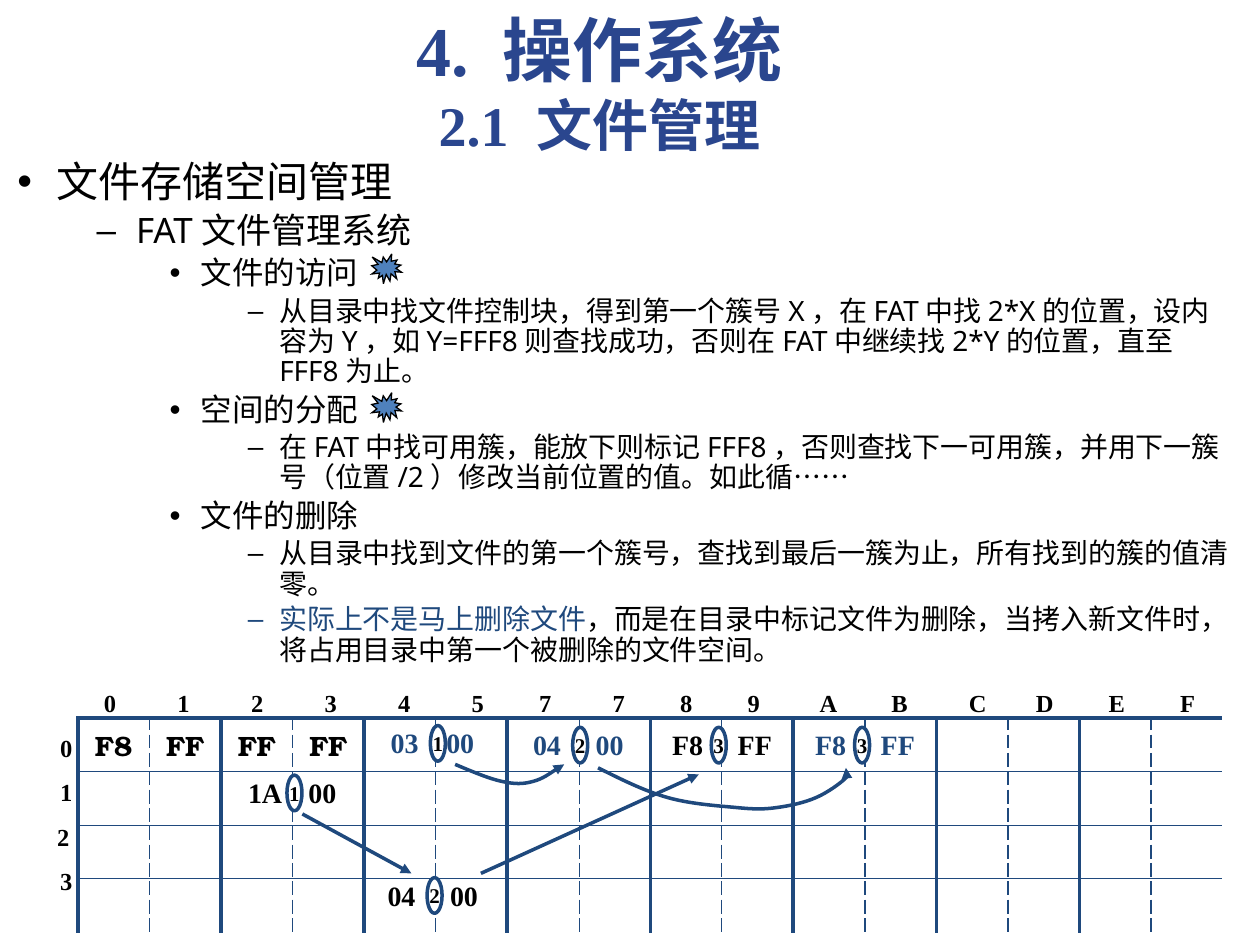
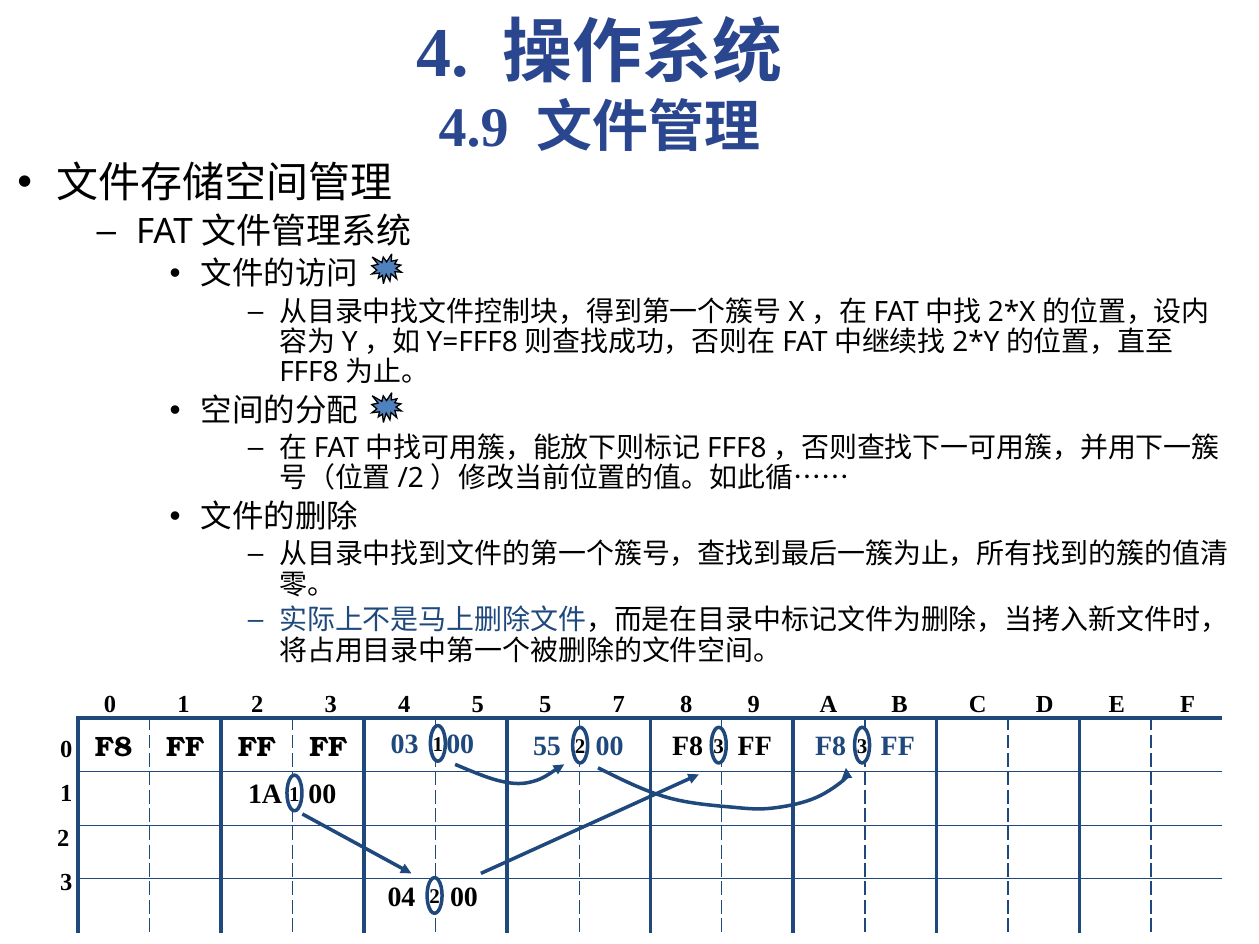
2.1: 2.1 -> 4.9 (474, 128)
5 7: 7 -> 5 (545, 705)
04: 04 -> 55 (547, 747)
